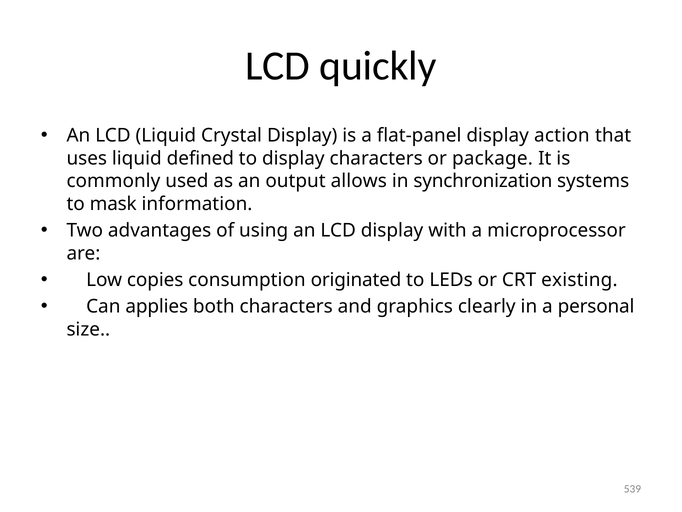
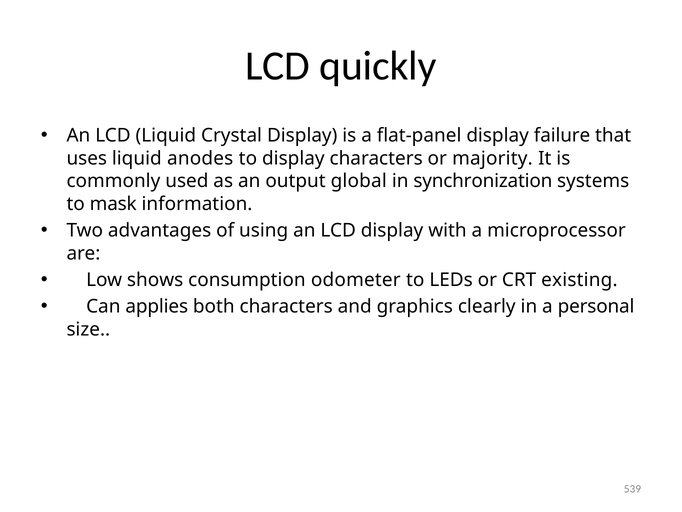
action: action -> failure (562, 135)
defined: defined -> anodes (200, 158)
package: package -> majority (492, 158)
allows: allows -> global (359, 181)
copies: copies -> shows (155, 280)
originated: originated -> odometer (356, 280)
